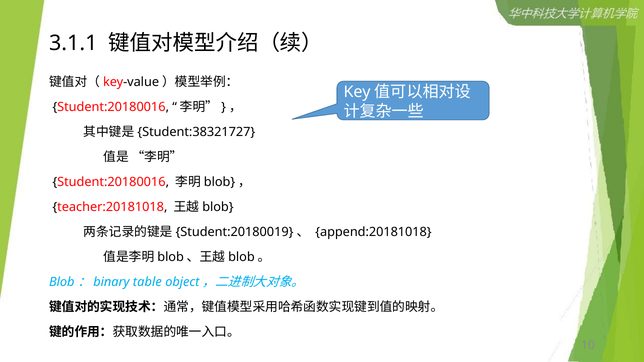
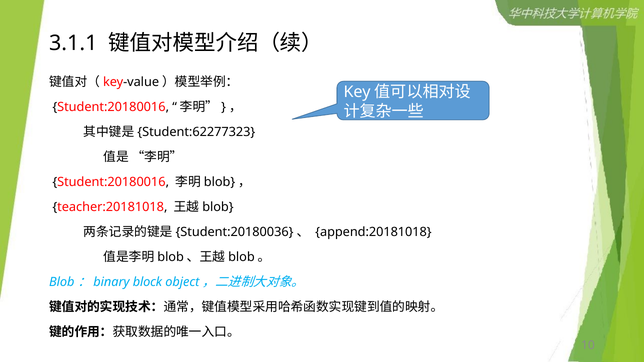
Student:38321727: Student:38321727 -> Student:62277323 (196, 132)
Student:20180019: Student:20180019 -> Student:20180036 (235, 232)
table: table -> block (147, 282)
